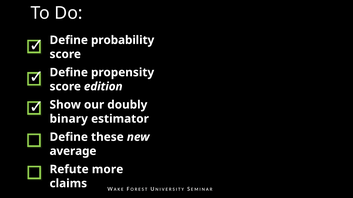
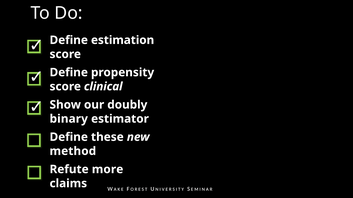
probability: probability -> estimation (123, 40)
edition: edition -> clinical (103, 87)
average: average -> method (73, 151)
